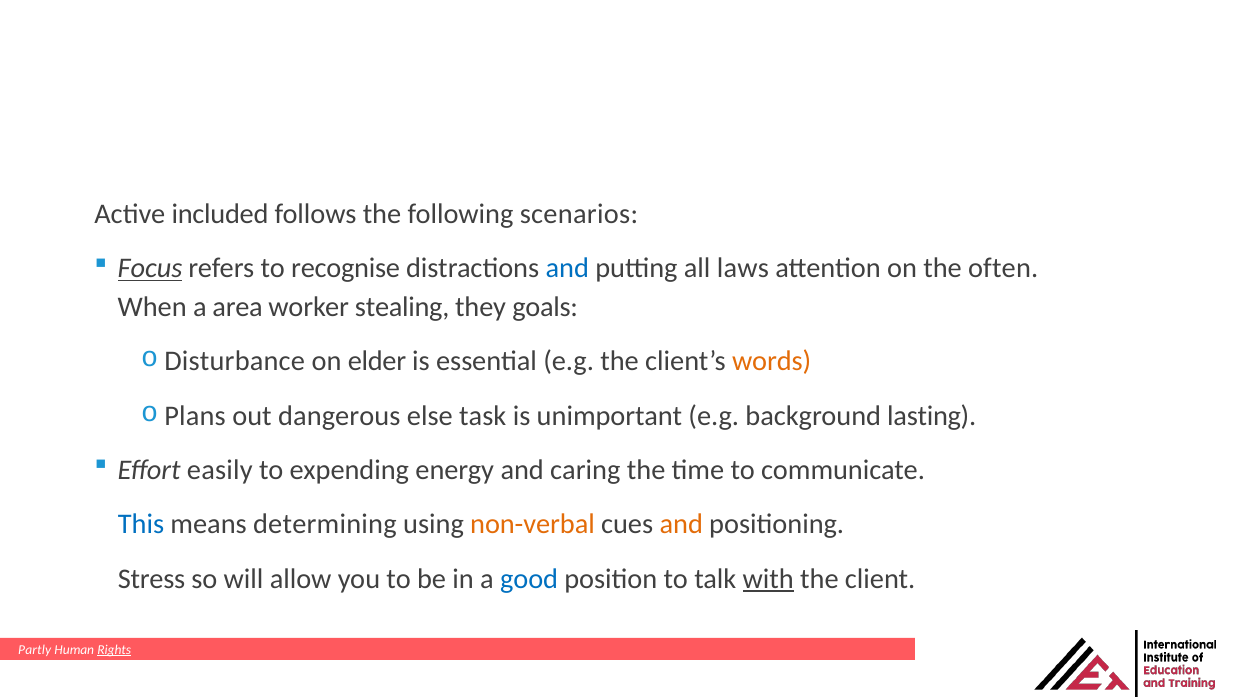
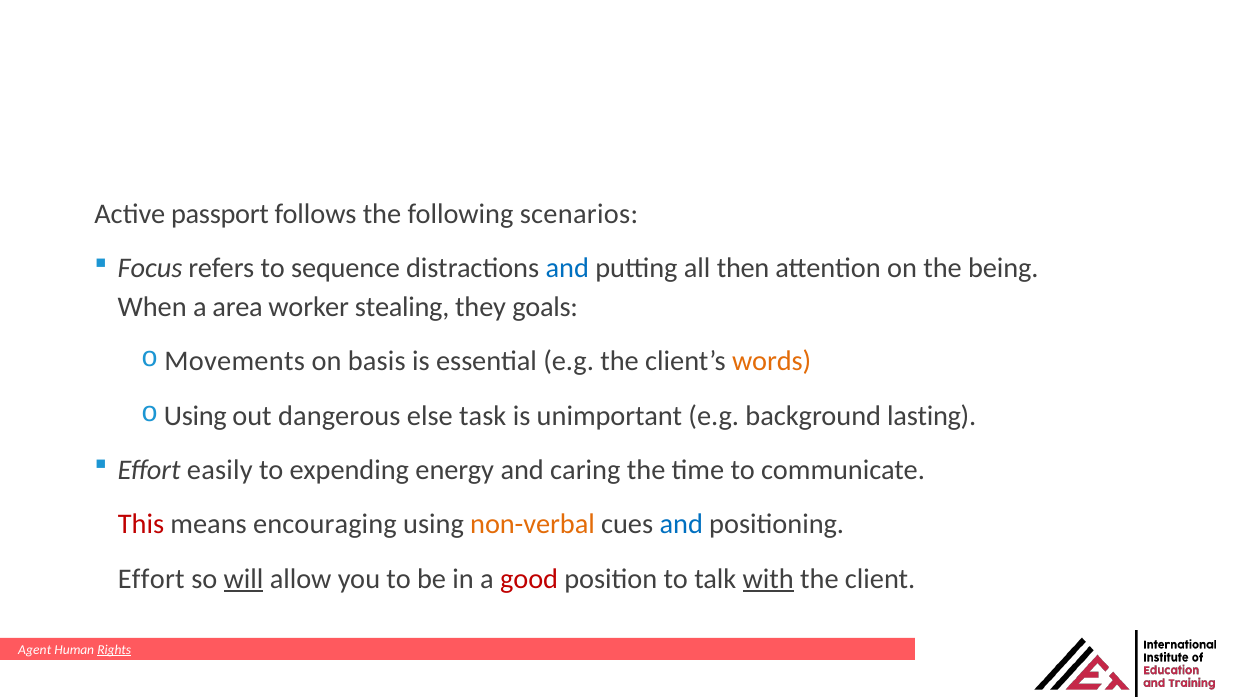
included: included -> passport (220, 214)
Focus underline: present -> none (150, 268)
recognise: recognise -> sequence (346, 268)
laws: laws -> then (743, 268)
often: often -> being (1003, 268)
Disturbance: Disturbance -> Movements (235, 361)
elder: elder -> basis (377, 361)
Plans: Plans -> Using (195, 416)
This colour: blue -> red (141, 524)
determining: determining -> encouraging (325, 524)
and colour: orange -> blue (681, 524)
Stress: Stress -> Effort (151, 579)
will underline: none -> present (244, 579)
good colour: blue -> red (529, 579)
Partly: Partly -> Agent (35, 650)
